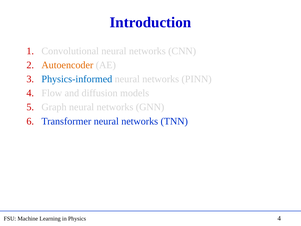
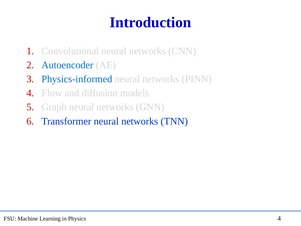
Autoencoder colour: orange -> blue (67, 65)
